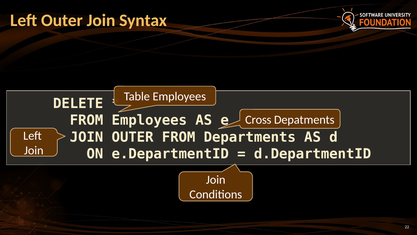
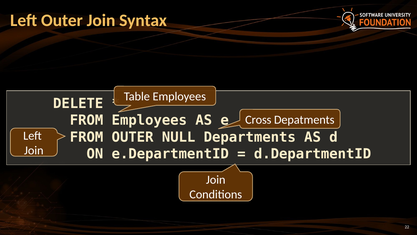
JOIN: JOIN -> FROM (87, 137)
OUTER FROM: FROM -> NULL (179, 137)
